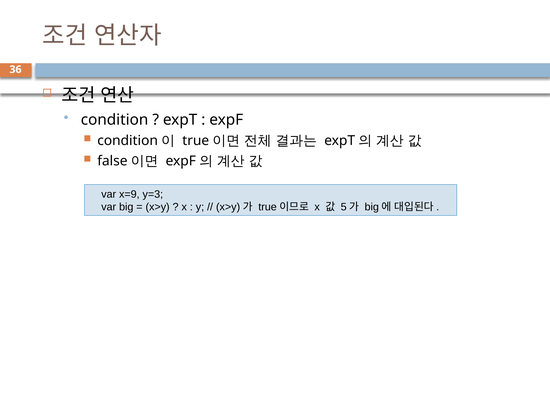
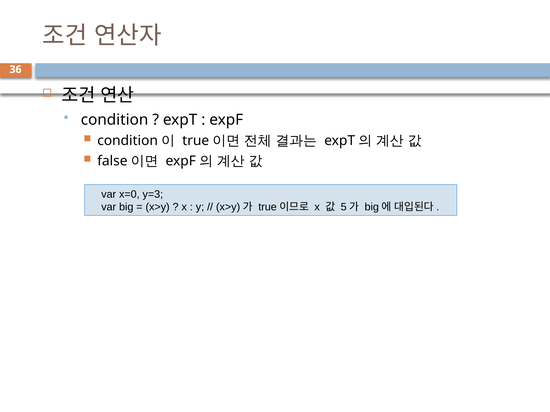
x=9: x=9 -> x=0 (129, 194)
